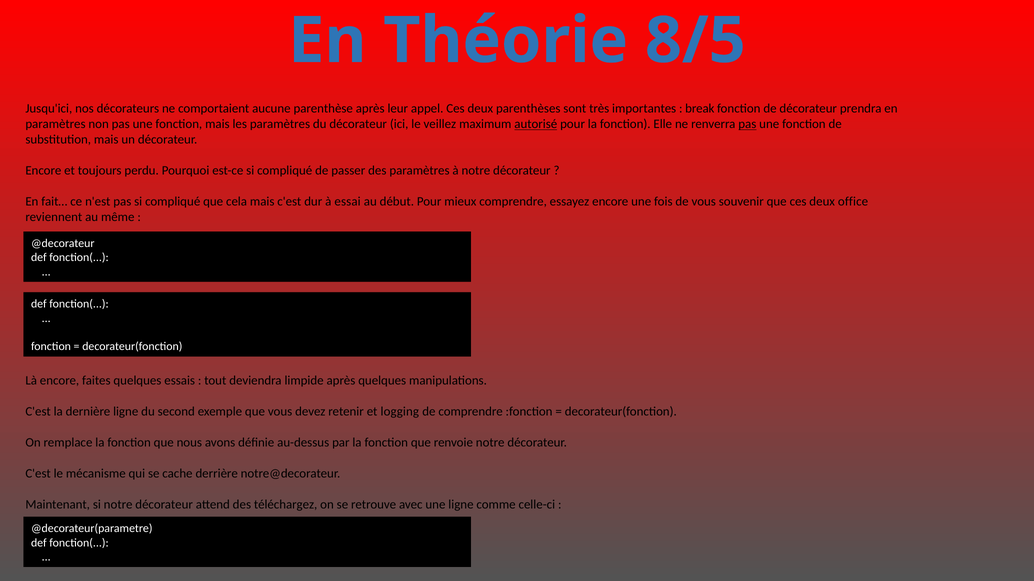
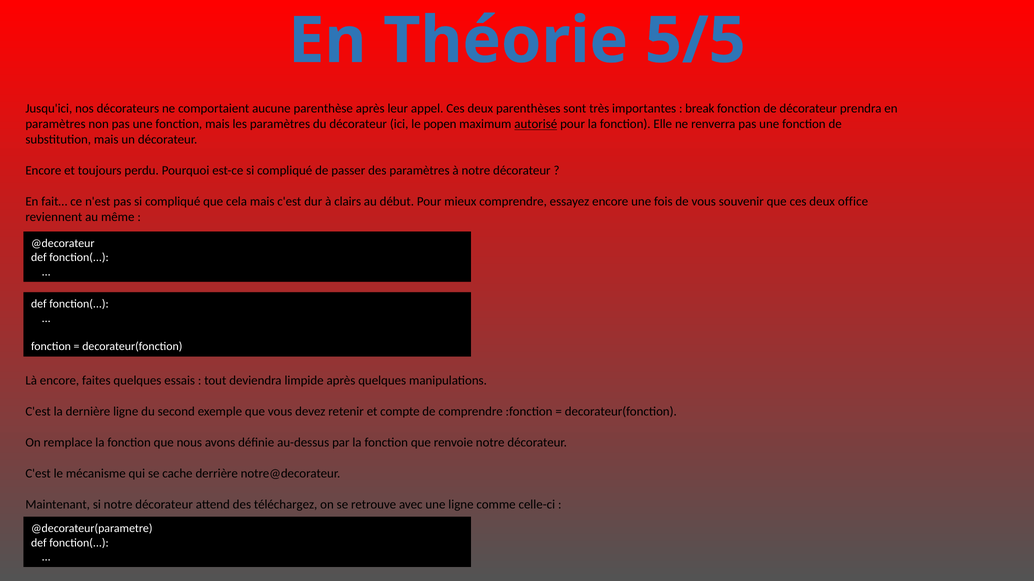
8/5: 8/5 -> 5/5 (695, 41)
veillez: veillez -> popen (440, 124)
pas underline: present -> none (747, 124)
essai: essai -> clairs (348, 202)
logging: logging -> compte (400, 412)
